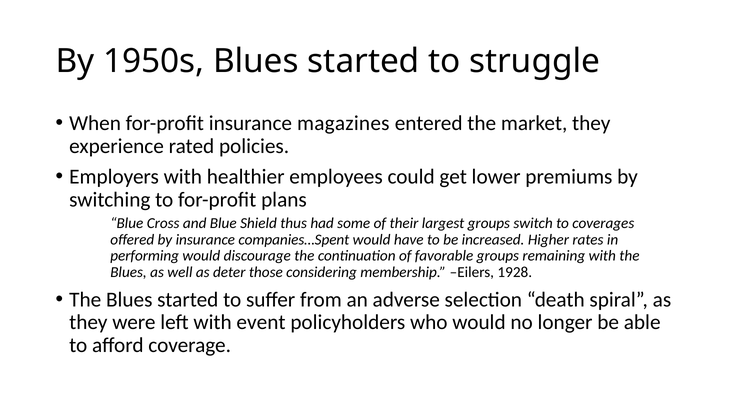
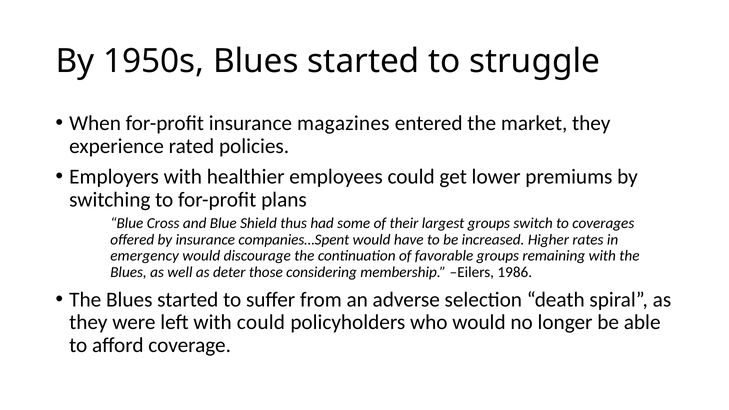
performing: performing -> emergency (145, 256)
1928: 1928 -> 1986 (515, 272)
with event: event -> could (261, 323)
